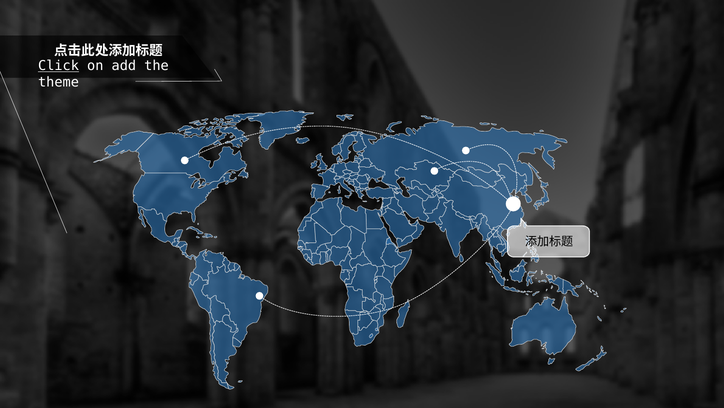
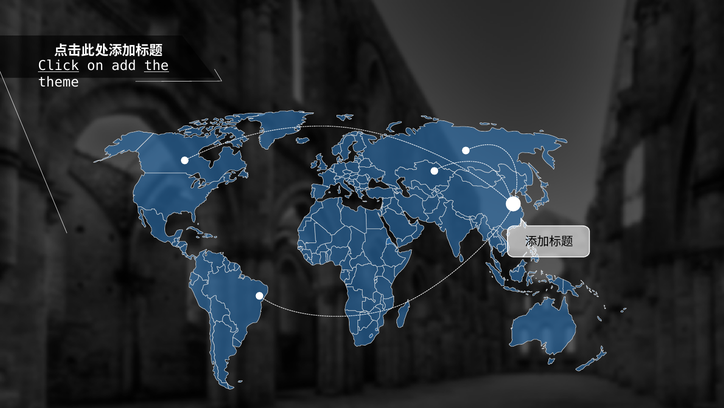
the underline: none -> present (156, 66)
